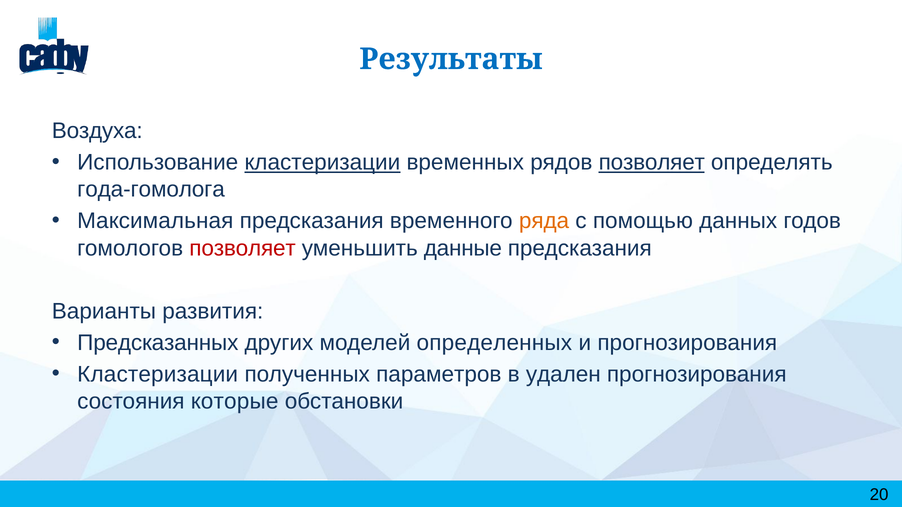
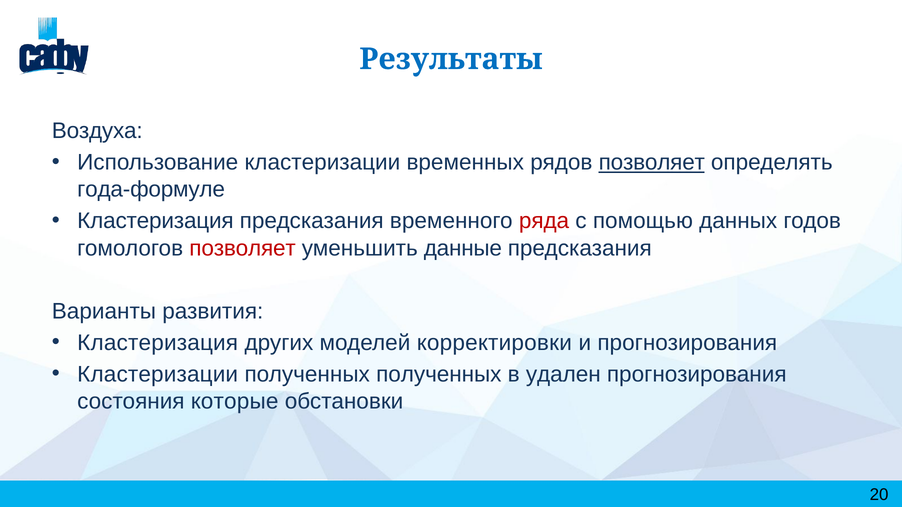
кластеризации underline: present -> none (322, 163)
года-гомолога: года-гомолога -> года-формуле (151, 190)
Максимальная: Максимальная -> Кластеризация (155, 221)
ряда colour: orange -> red (544, 221)
Предсказанных: Предсказанных -> Кластеризация (158, 343)
определенных: определенных -> корректировки (494, 343)
полученных параметров: параметров -> полученных (439, 375)
